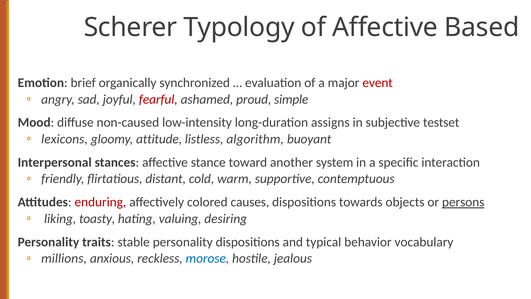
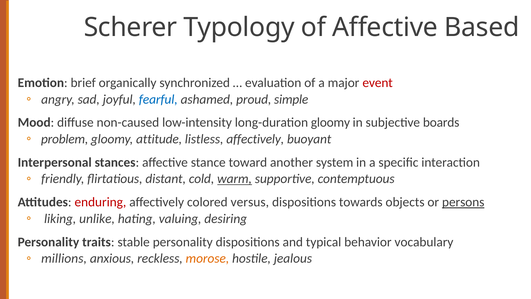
fearful colour: red -> blue (158, 99)
long-duration assigns: assigns -> gloomy (330, 122)
testset: testset -> boards (441, 122)
lexicons: lexicons -> problem (65, 139)
listless algorithm: algorithm -> affectively (255, 139)
warm underline: none -> present (235, 179)
causes: causes -> versus (250, 202)
toasty: toasty -> unlike (97, 219)
morose colour: blue -> orange (207, 258)
